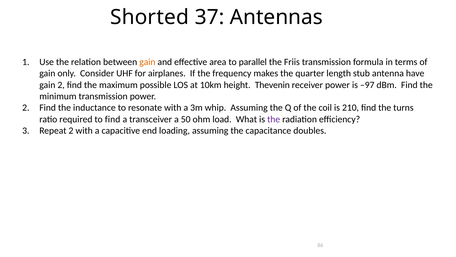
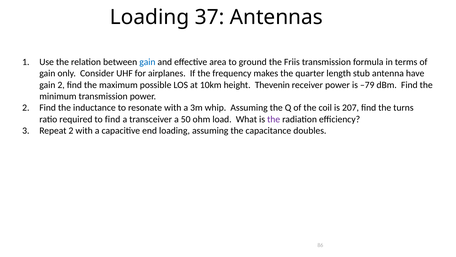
Shorted: Shorted -> Loading (150, 17)
gain colour: orange -> blue (147, 62)
parallel: parallel -> ground (253, 62)
–97: –97 -> –79 (367, 85)
210: 210 -> 207 (351, 108)
